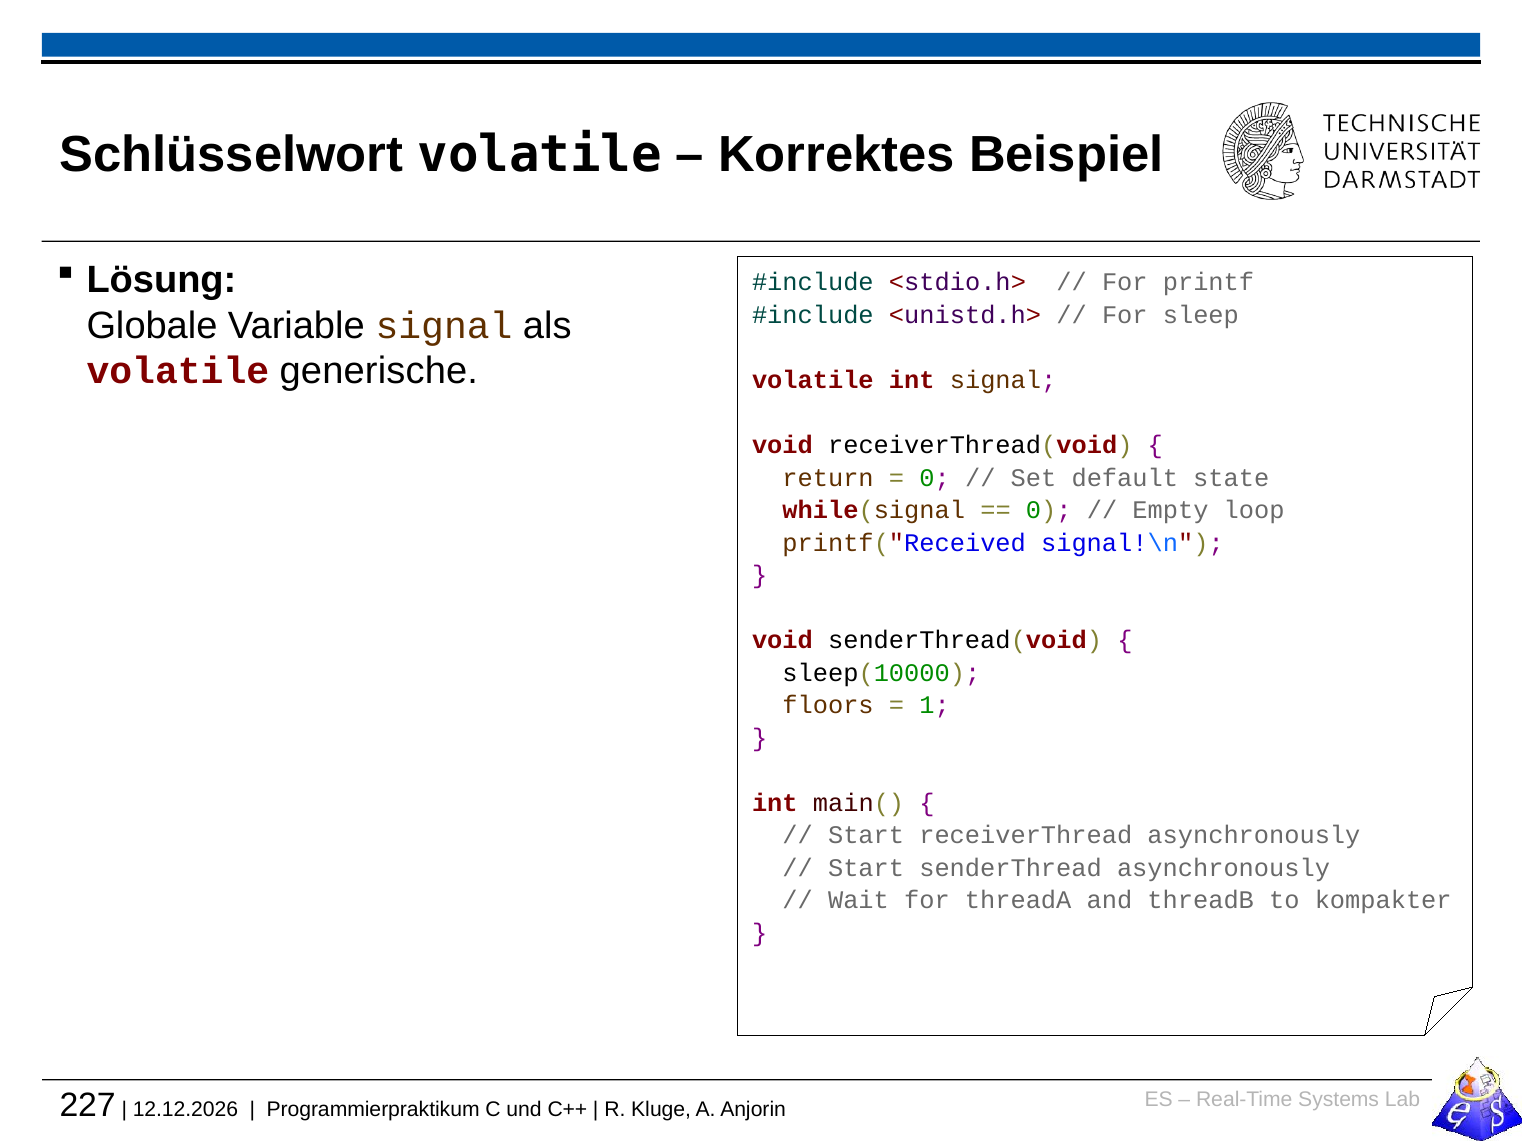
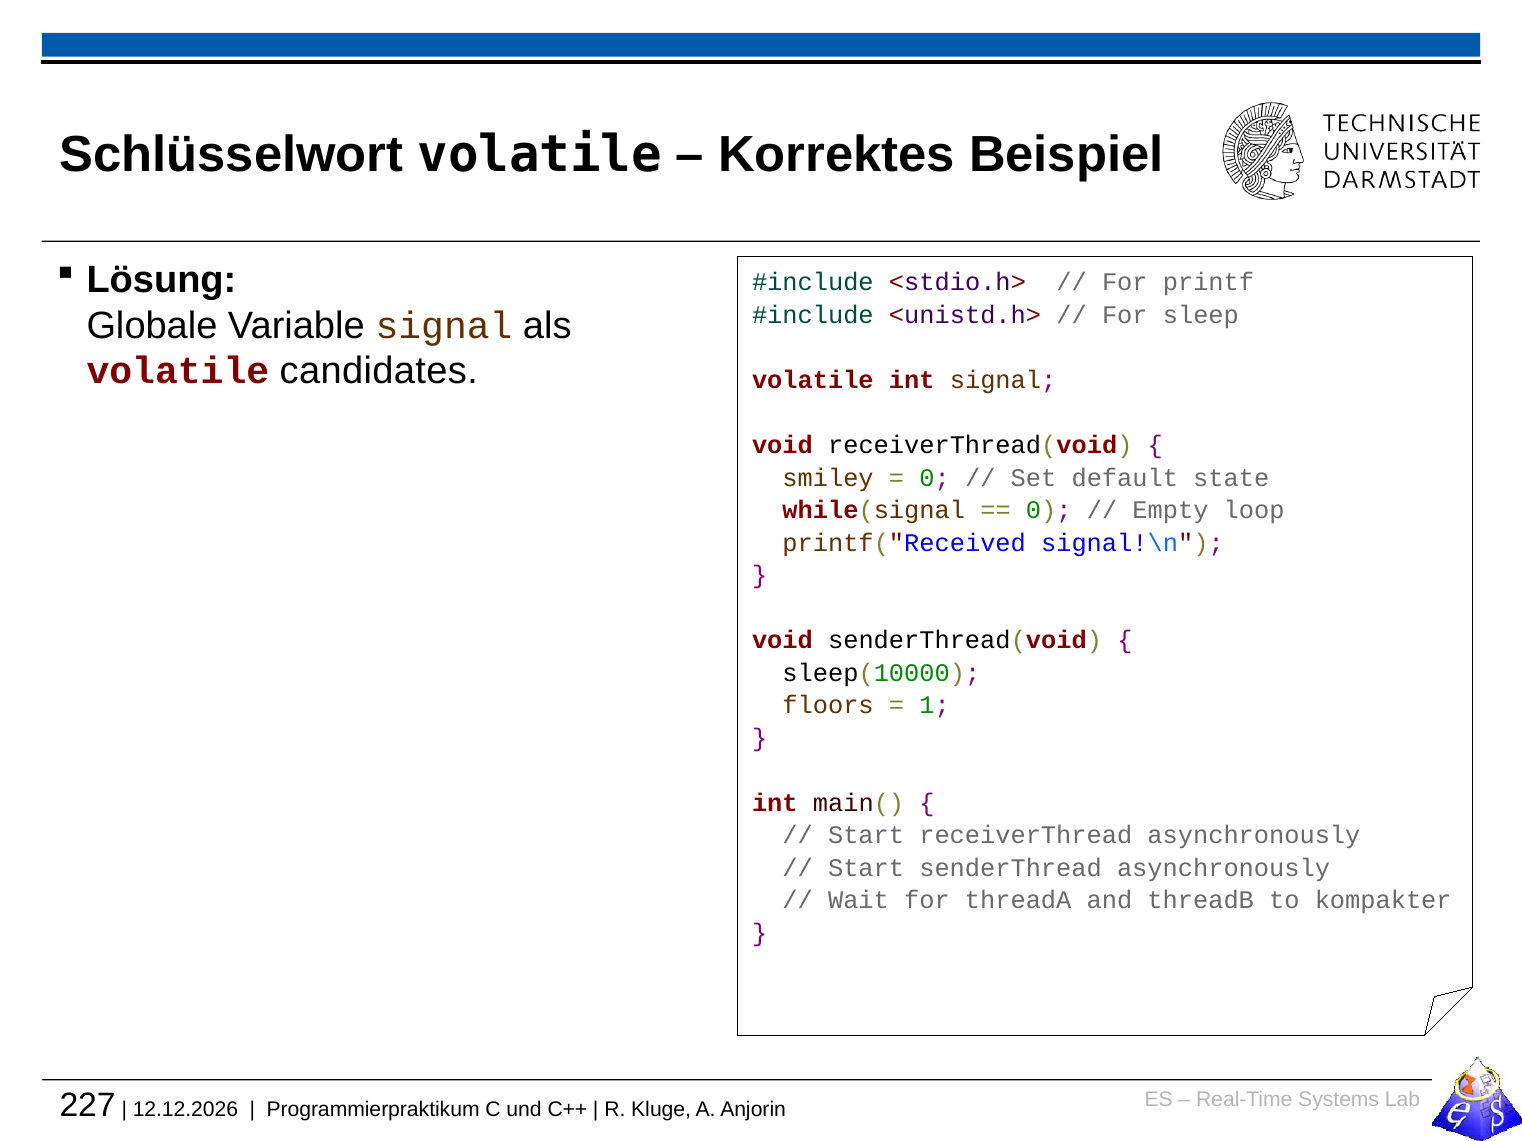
generische: generische -> candidates (379, 371)
return: return -> smiley (828, 478)
